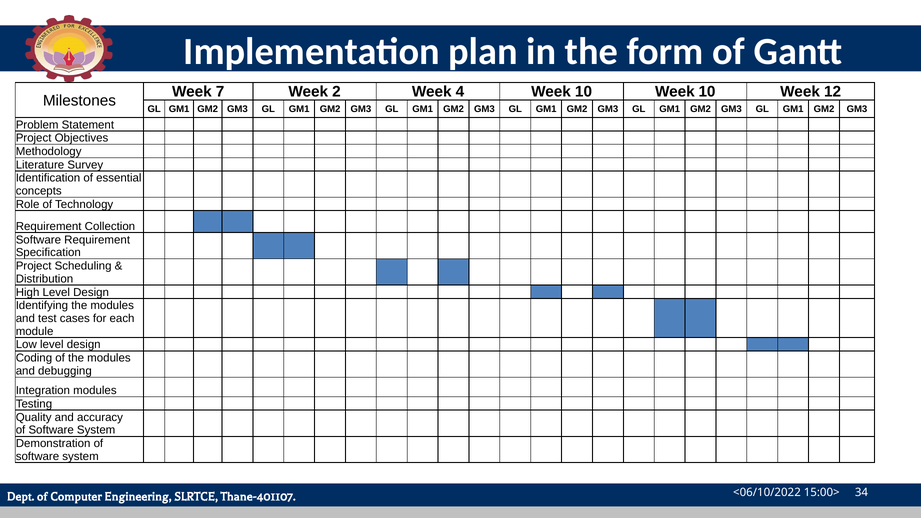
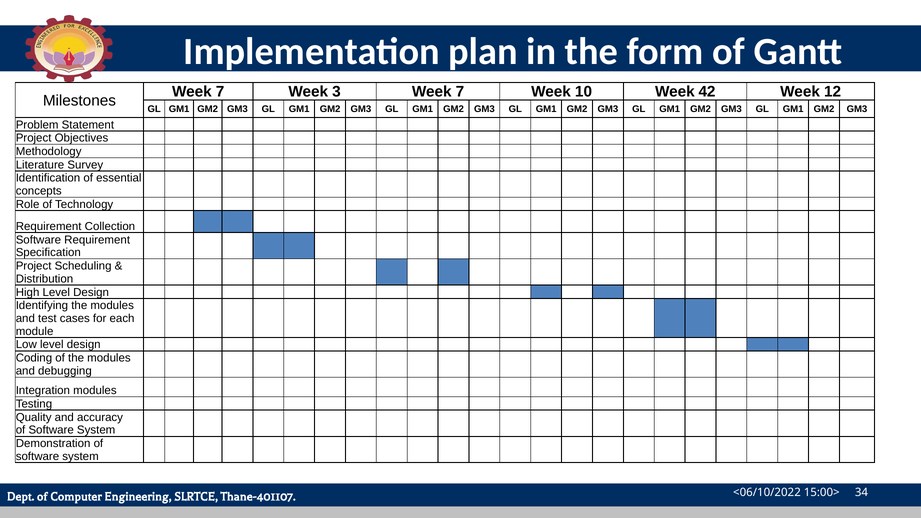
2: 2 -> 3 (336, 92)
4: 4 -> 7 (460, 92)
10 Week 10: 10 -> 42 (707, 92)
